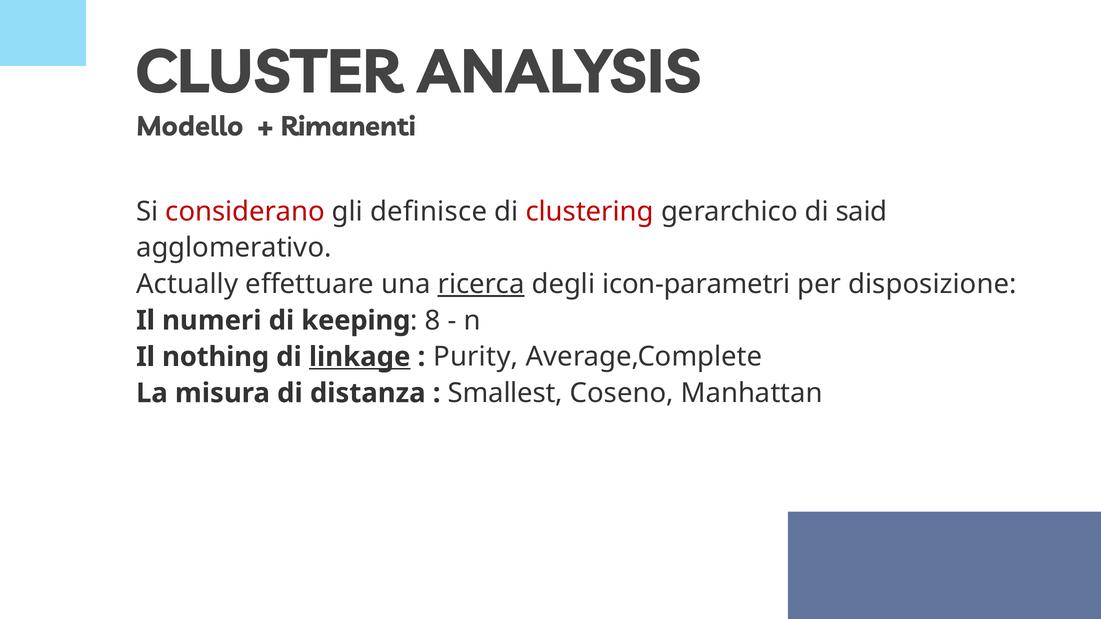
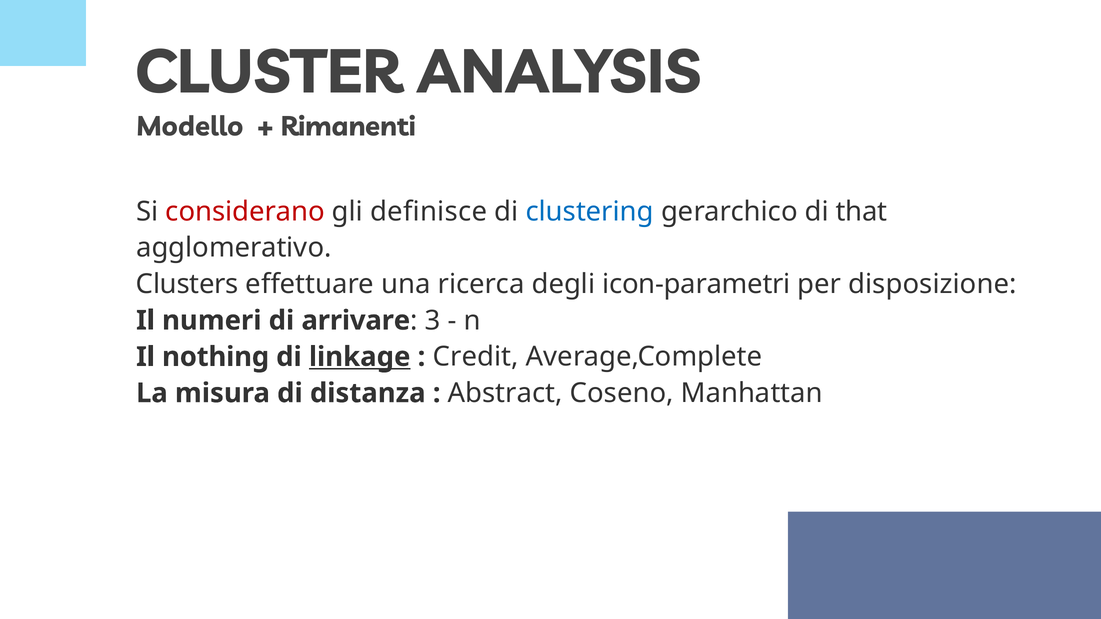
clustering colour: red -> blue (590, 212)
said: said -> that (861, 212)
Actually: Actually -> Clusters (187, 284)
ricerca underline: present -> none (481, 284)
keeping: keeping -> arrivare (356, 321)
8: 8 -> 3 (433, 321)
Purity: Purity -> Credit (476, 357)
Smallest: Smallest -> Abstract (505, 393)
